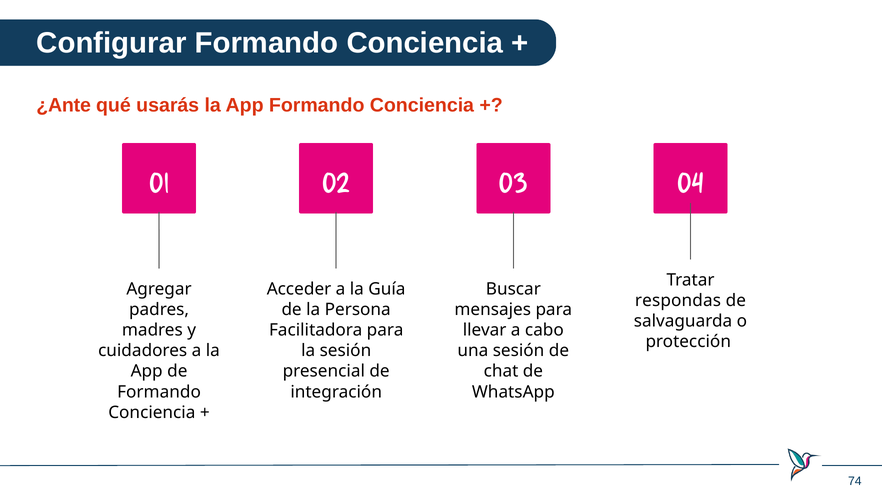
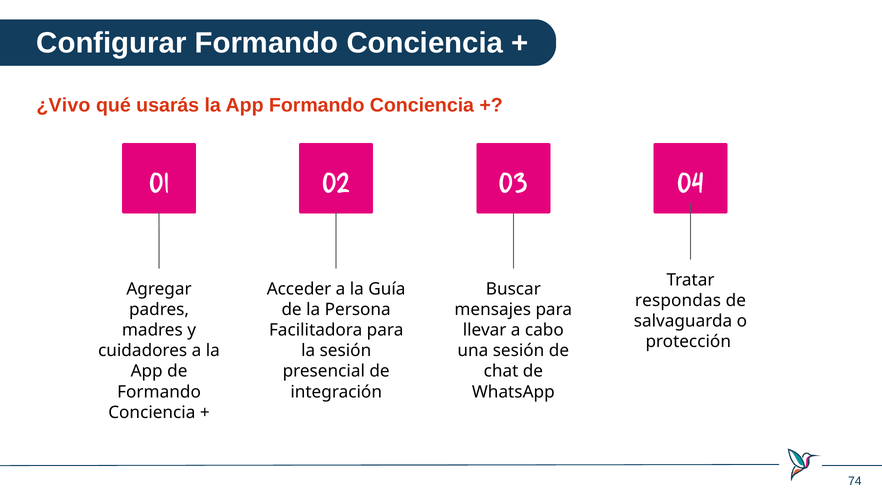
¿Ante: ¿Ante -> ¿Vivo (63, 105)
